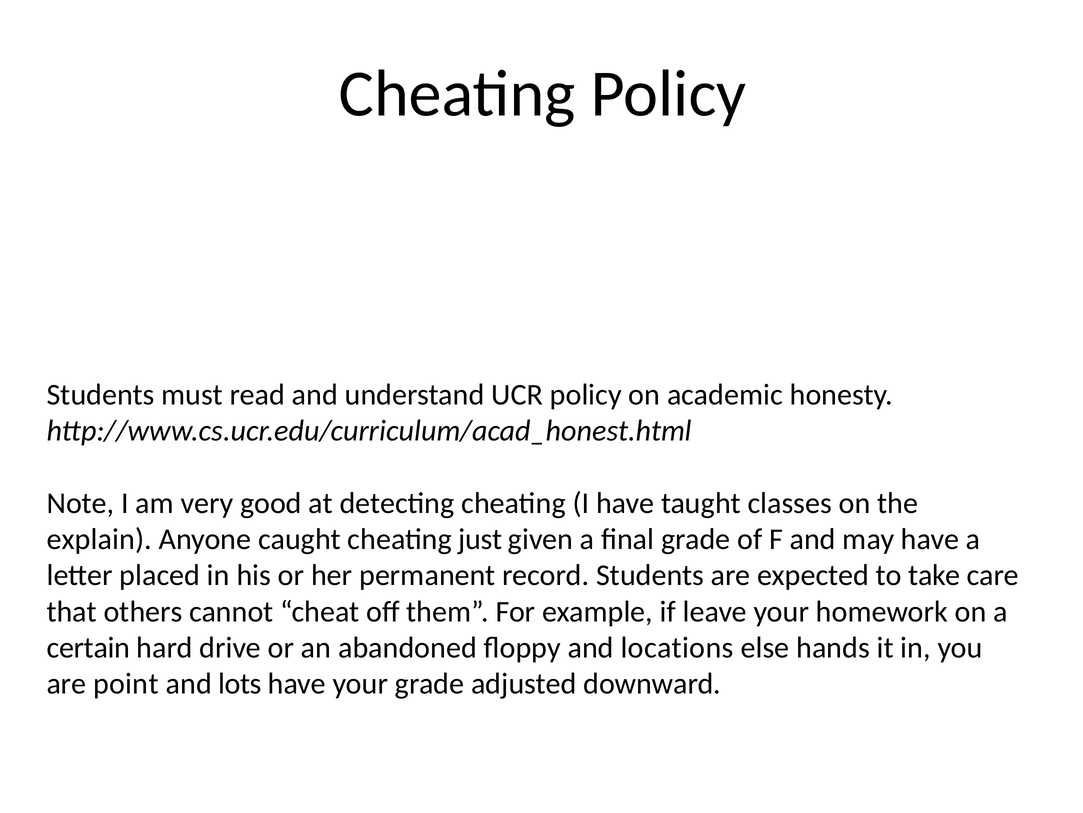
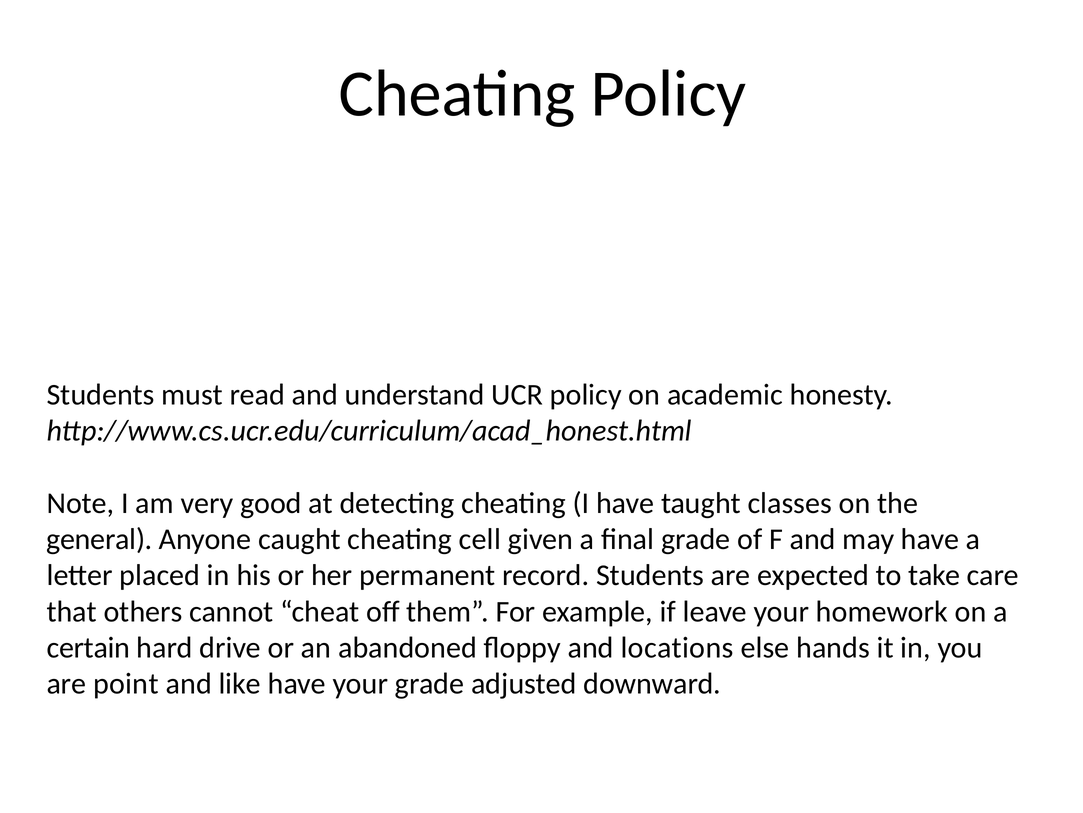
explain: explain -> general (99, 539)
just: just -> cell (480, 539)
lots: lots -> like (240, 683)
